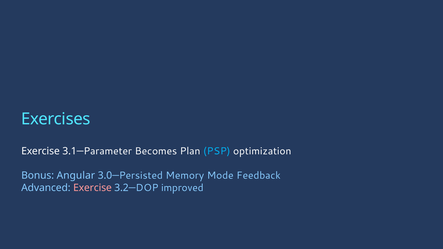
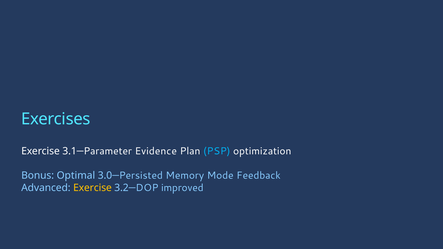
Becomes: Becomes -> Evidence (156, 151)
Angular: Angular -> Optimal (76, 176)
Exercise colour: pink -> yellow (92, 188)
